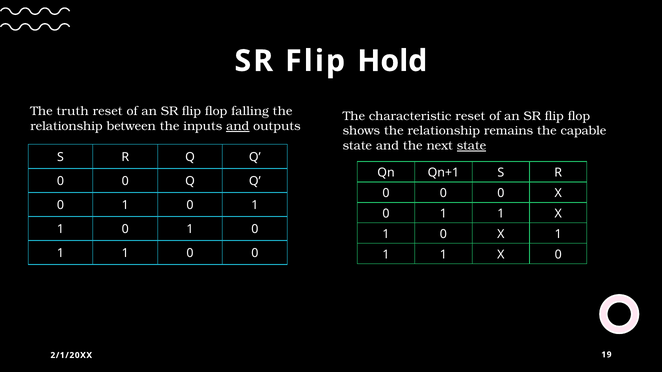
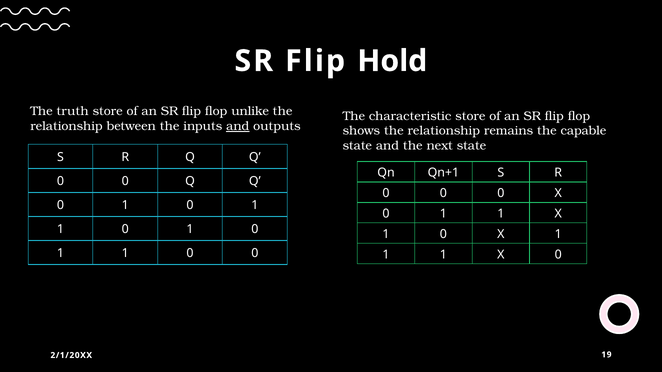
truth reset: reset -> store (108, 111)
falling: falling -> unlike (250, 111)
characteristic reset: reset -> store (470, 116)
state underline: present -> none (471, 146)
